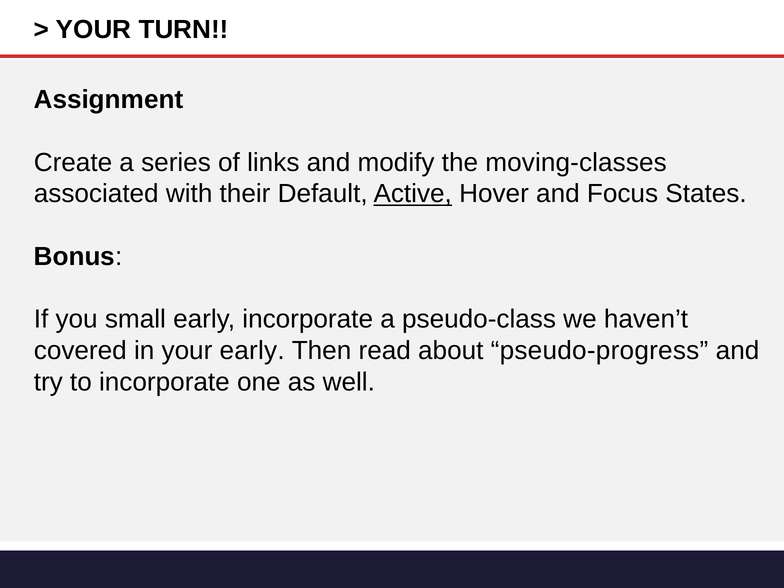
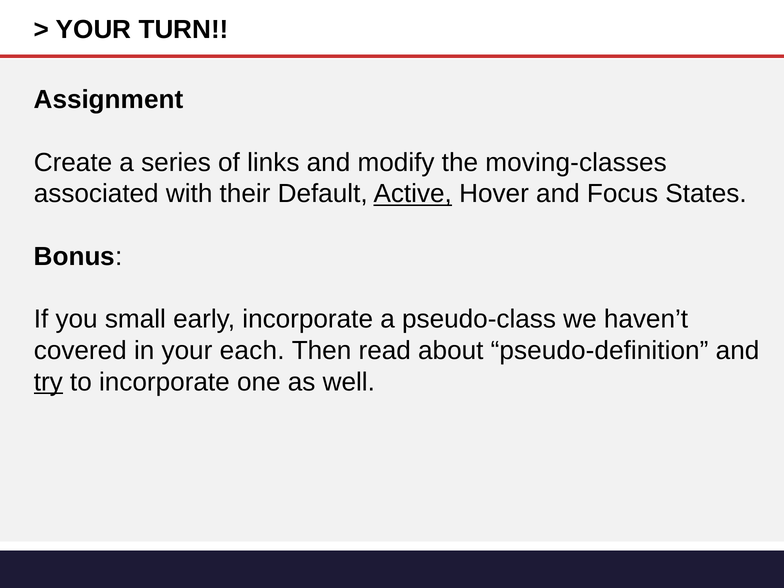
your early: early -> each (252, 351)
pseudo-progress: pseudo-progress -> pseudo-definition (600, 351)
try underline: none -> present (48, 382)
